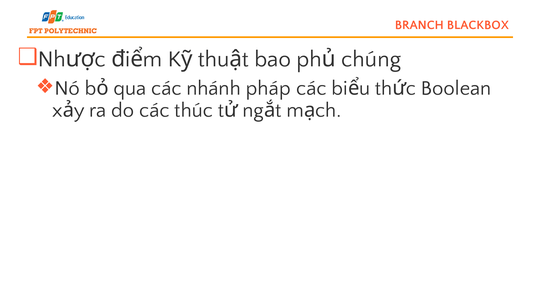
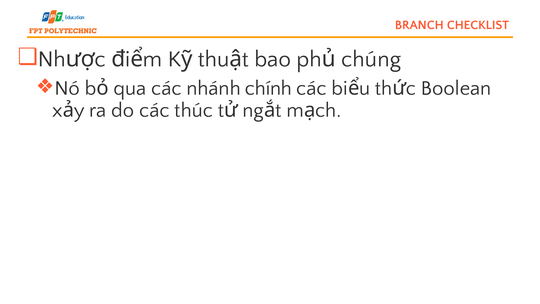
BLACKBOX: BLACKBOX -> CHECKLIST (478, 25)
pháp: pháp -> chính (268, 88)
